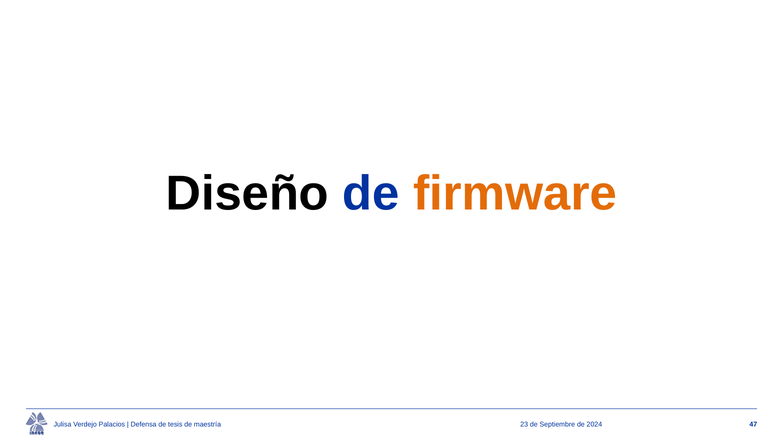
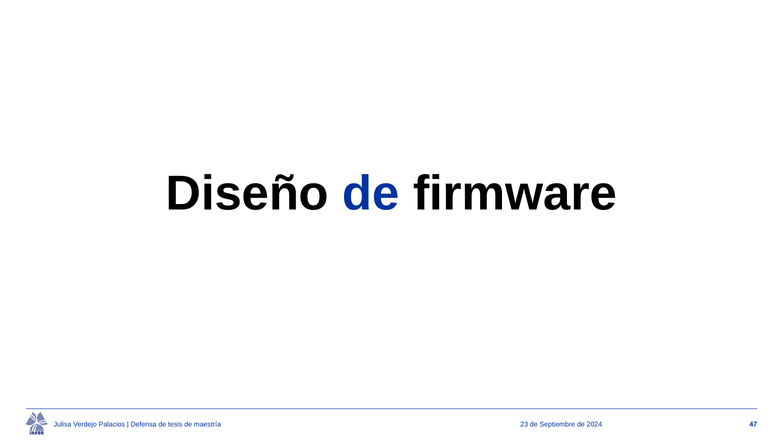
firmware colour: orange -> black (515, 194)
